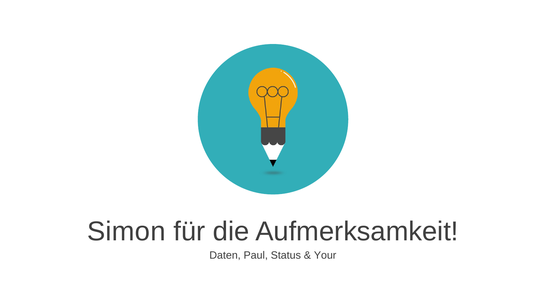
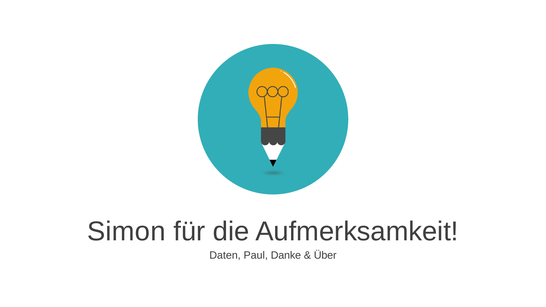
Status: Status -> Danke (286, 255)
Your: Your -> Über (325, 255)
